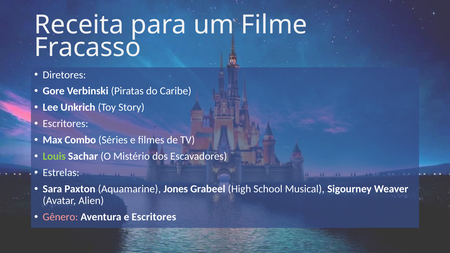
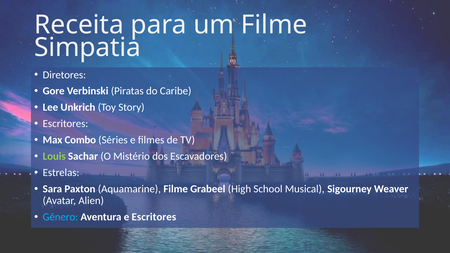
Fracasso: Fracasso -> Simpatia (88, 47)
Aquamarine Jones: Jones -> Filme (176, 189)
Gênero colour: pink -> light blue (60, 217)
